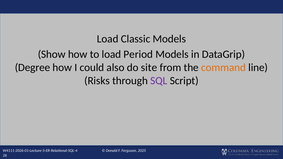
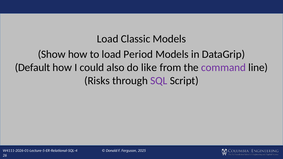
Degree: Degree -> Default (33, 67)
site: site -> like (149, 67)
command colour: orange -> purple (224, 67)
